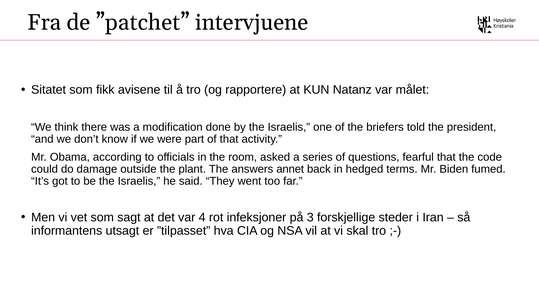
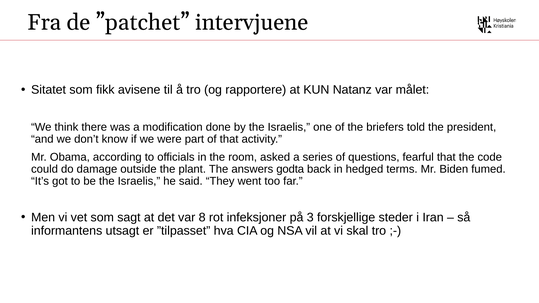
annet: annet -> godta (290, 169)
4: 4 -> 8 (202, 217)
